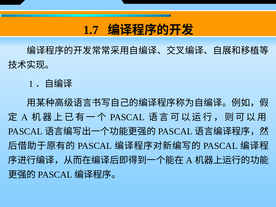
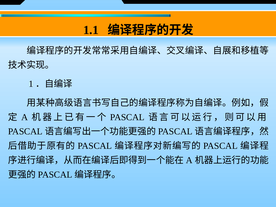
1.7: 1.7 -> 1.1 (91, 30)
